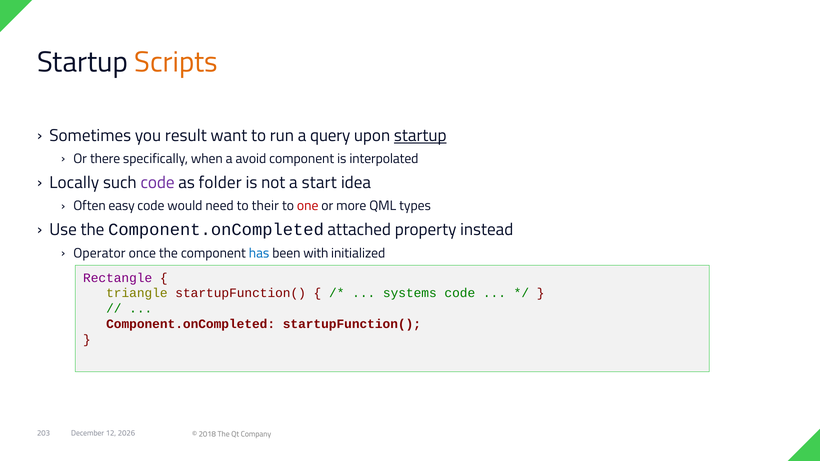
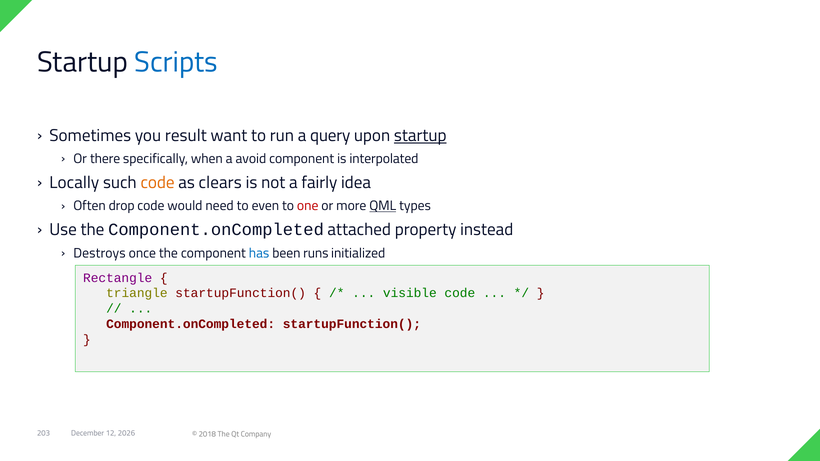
Scripts colour: orange -> blue (176, 62)
code colour: purple -> orange (158, 183)
folder: folder -> clears (220, 183)
start: start -> fairly (319, 183)
easy: easy -> drop (122, 206)
their: their -> even (265, 206)
QML underline: none -> present (383, 206)
Operator: Operator -> Destroys (99, 253)
with: with -> runs (316, 253)
systems: systems -> visible (410, 293)
